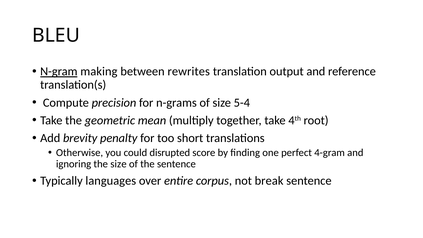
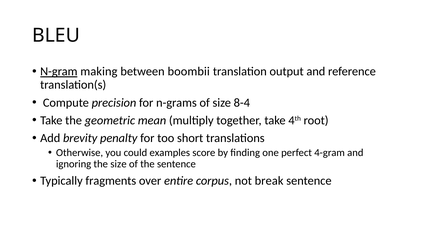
rewrites: rewrites -> boombii (189, 72)
5-4: 5-4 -> 8-4 (242, 103)
disrupted: disrupted -> examples (170, 153)
languages: languages -> fragments (111, 181)
